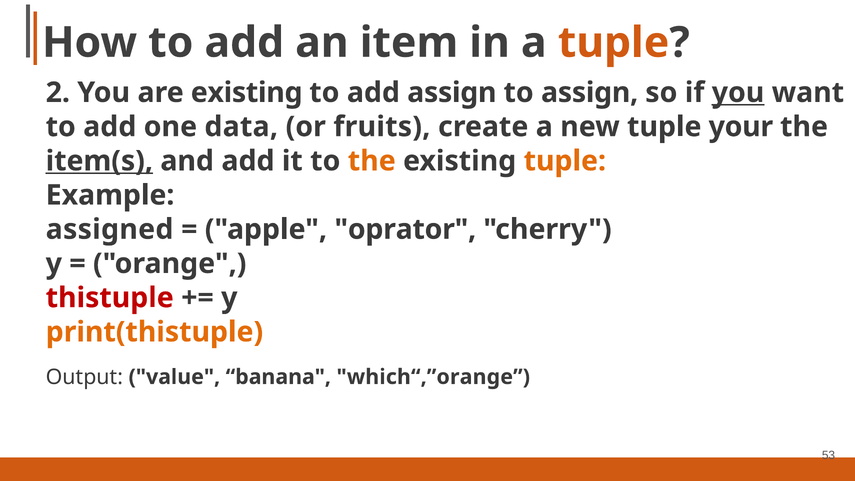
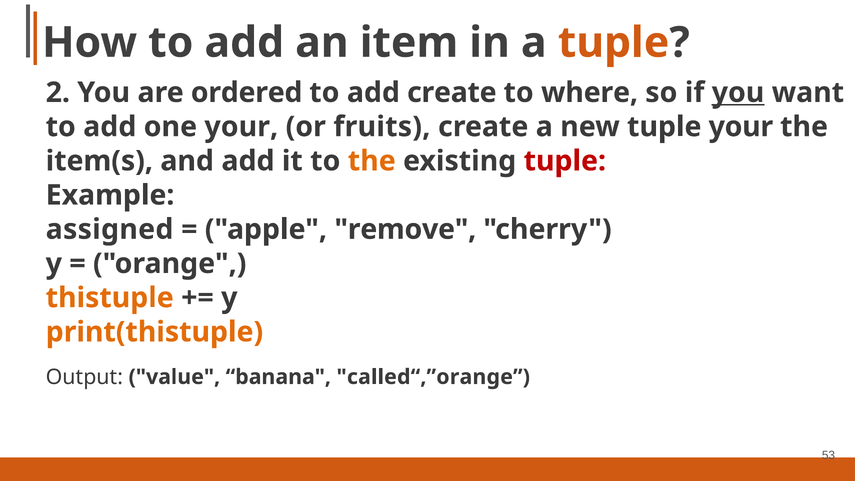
are existing: existing -> ordered (247, 93)
add assign: assign -> create (452, 93)
to assign: assign -> where (590, 93)
one data: data -> your (241, 127)
item(s underline: present -> none (99, 161)
tuple colour: orange -> red (565, 161)
oprator: oprator -> remove (405, 229)
thistuple colour: red -> orange (110, 298)
which“,”orange: which“,”orange -> called“,”orange (433, 377)
